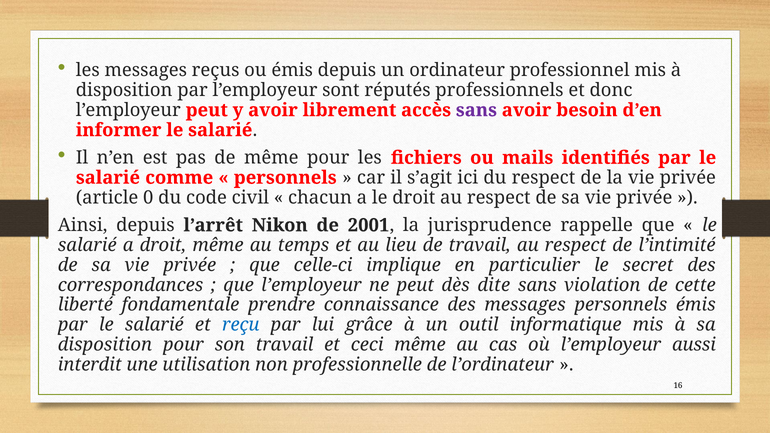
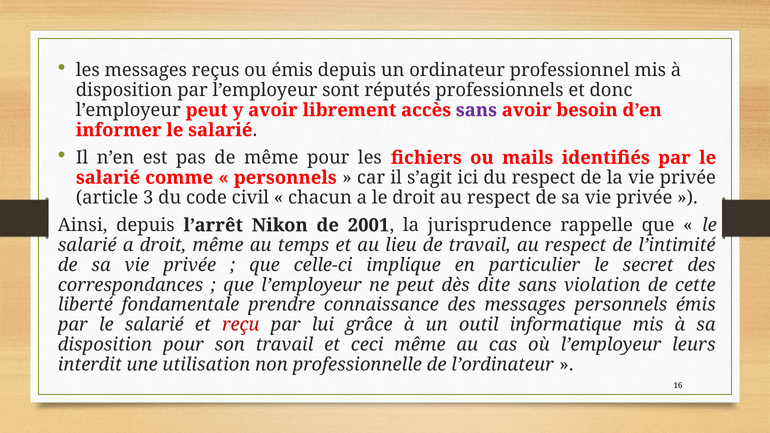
0: 0 -> 3 (148, 198)
reçu colour: blue -> red (241, 325)
aussi: aussi -> leurs (694, 345)
